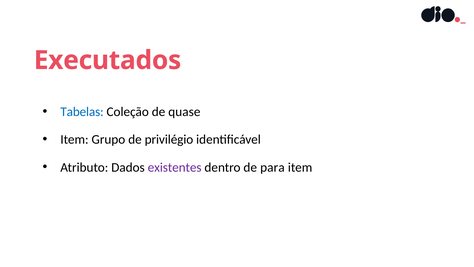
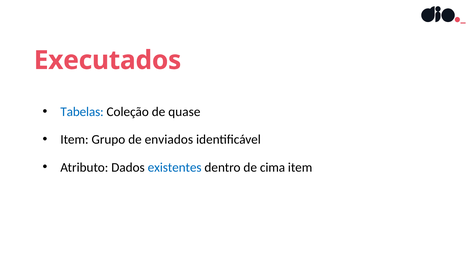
privilégio: privilégio -> enviados (169, 139)
existentes colour: purple -> blue (175, 167)
para: para -> cima (273, 167)
